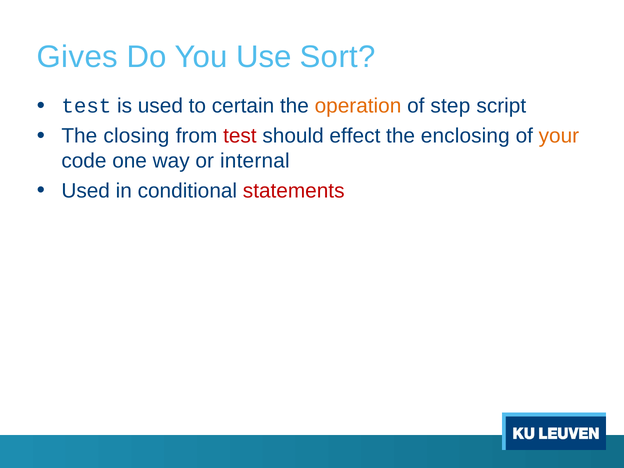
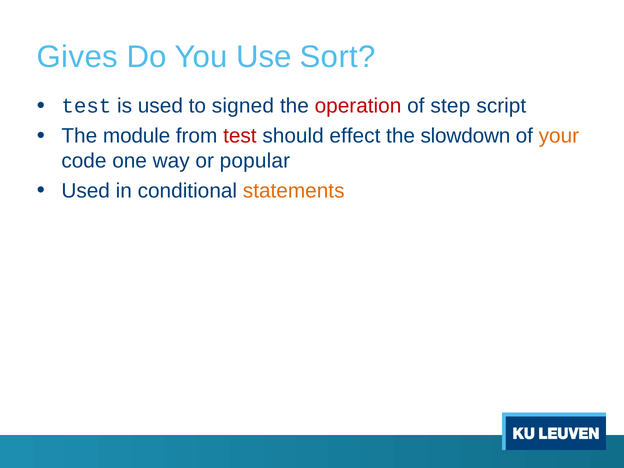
certain: certain -> signed (243, 106)
operation colour: orange -> red (358, 106)
closing: closing -> module (137, 136)
enclosing: enclosing -> slowdown (465, 136)
internal: internal -> popular (255, 161)
statements colour: red -> orange (294, 191)
